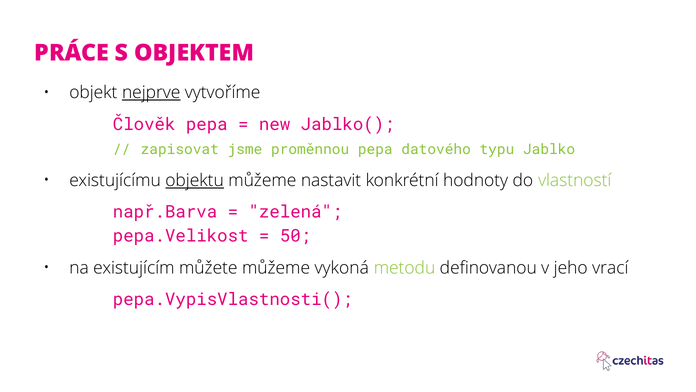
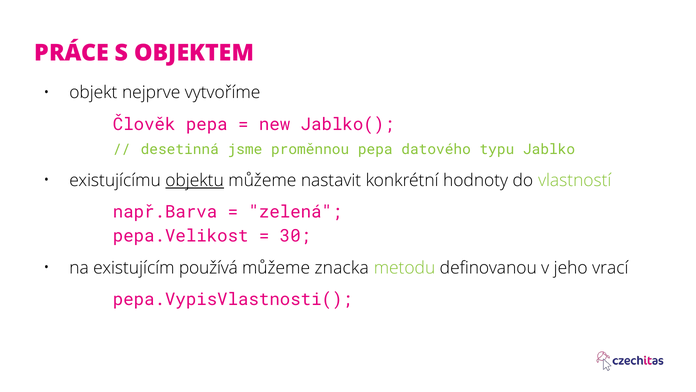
nejprve underline: present -> none (151, 93)
zapisovat: zapisovat -> desetinná (180, 149)
50: 50 -> 30 (296, 236)
můžete: můžete -> používá (208, 268)
vykoná: vykoná -> znacka (342, 268)
